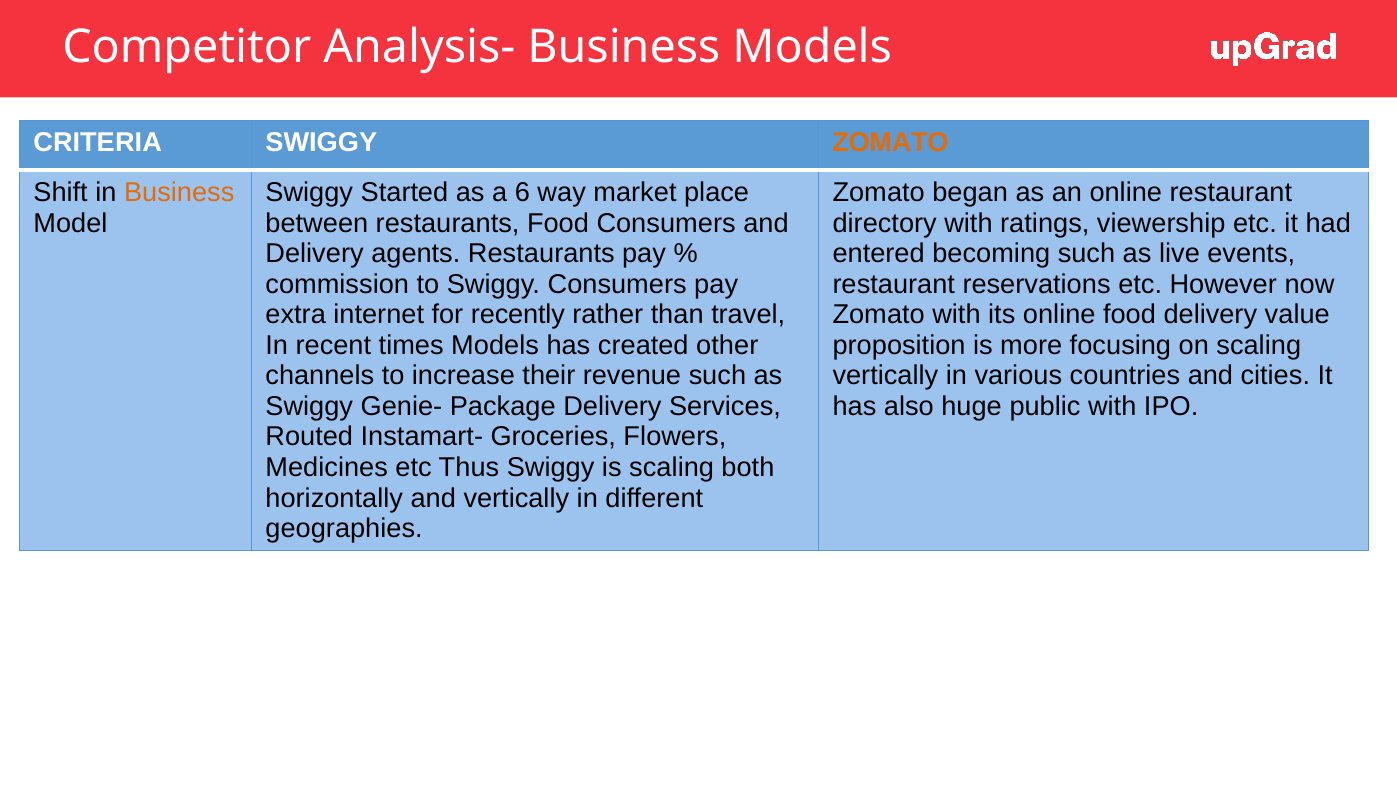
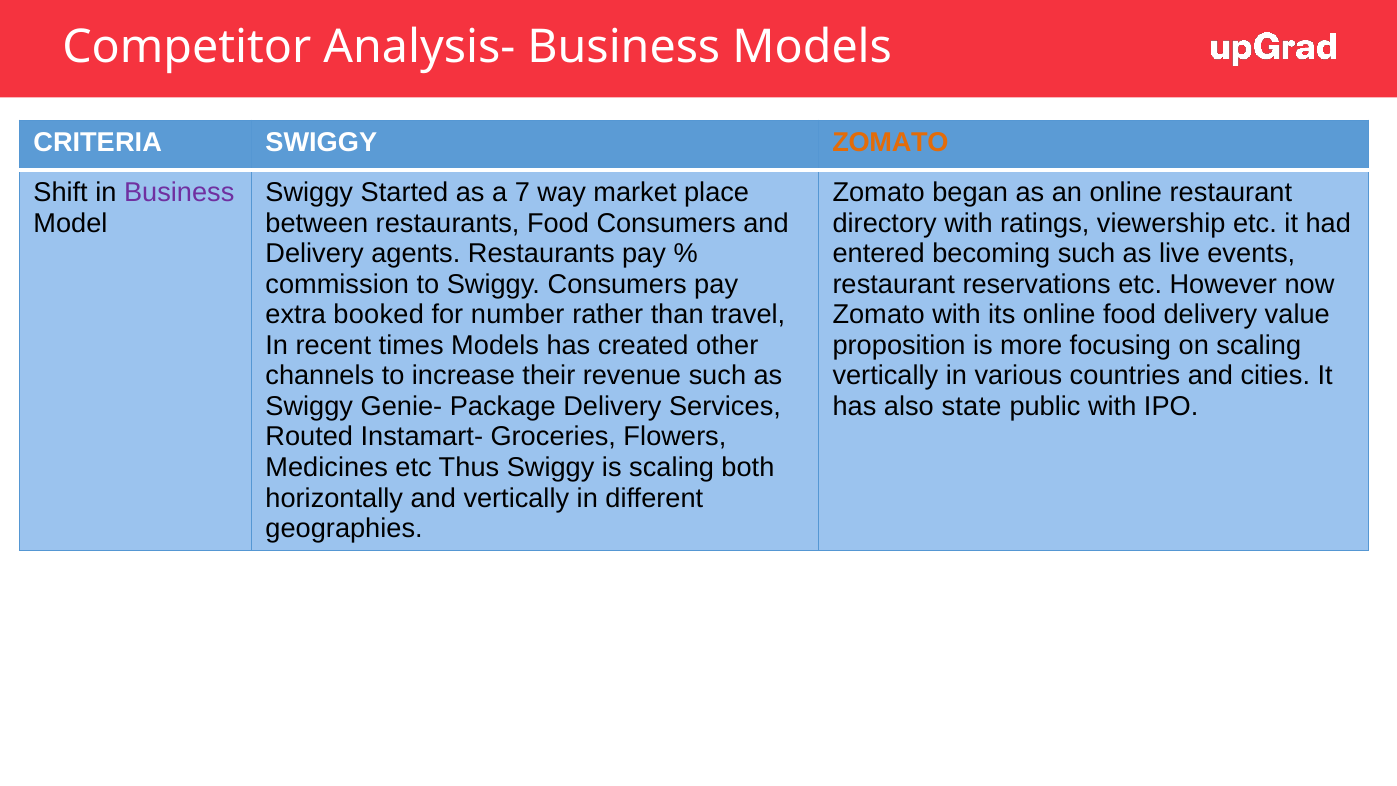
Business colour: orange -> purple (179, 193)
6: 6 -> 7 (522, 193)
internet: internet -> booked (379, 315)
recently: recently -> number (518, 315)
huge: huge -> state (971, 406)
